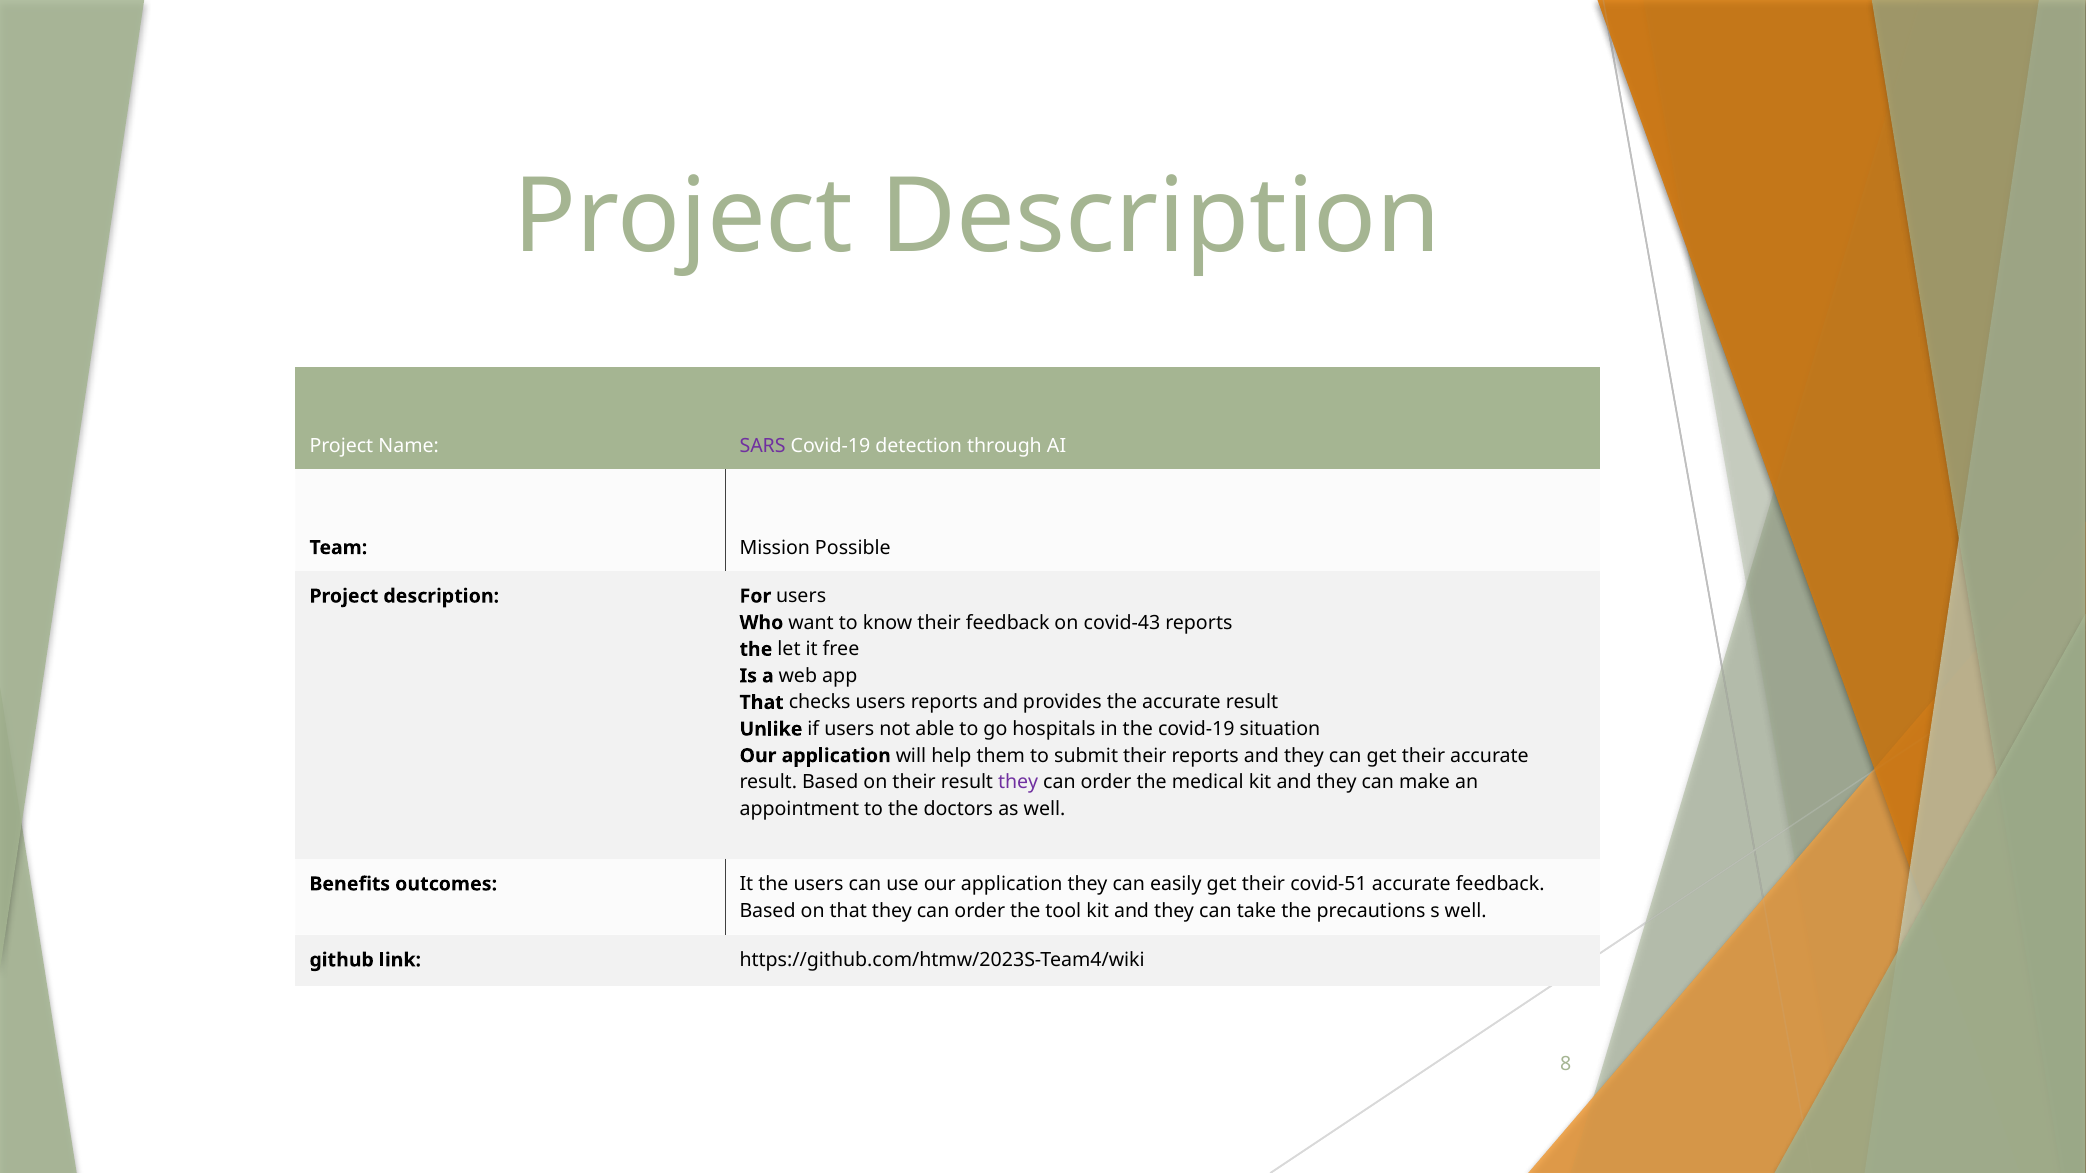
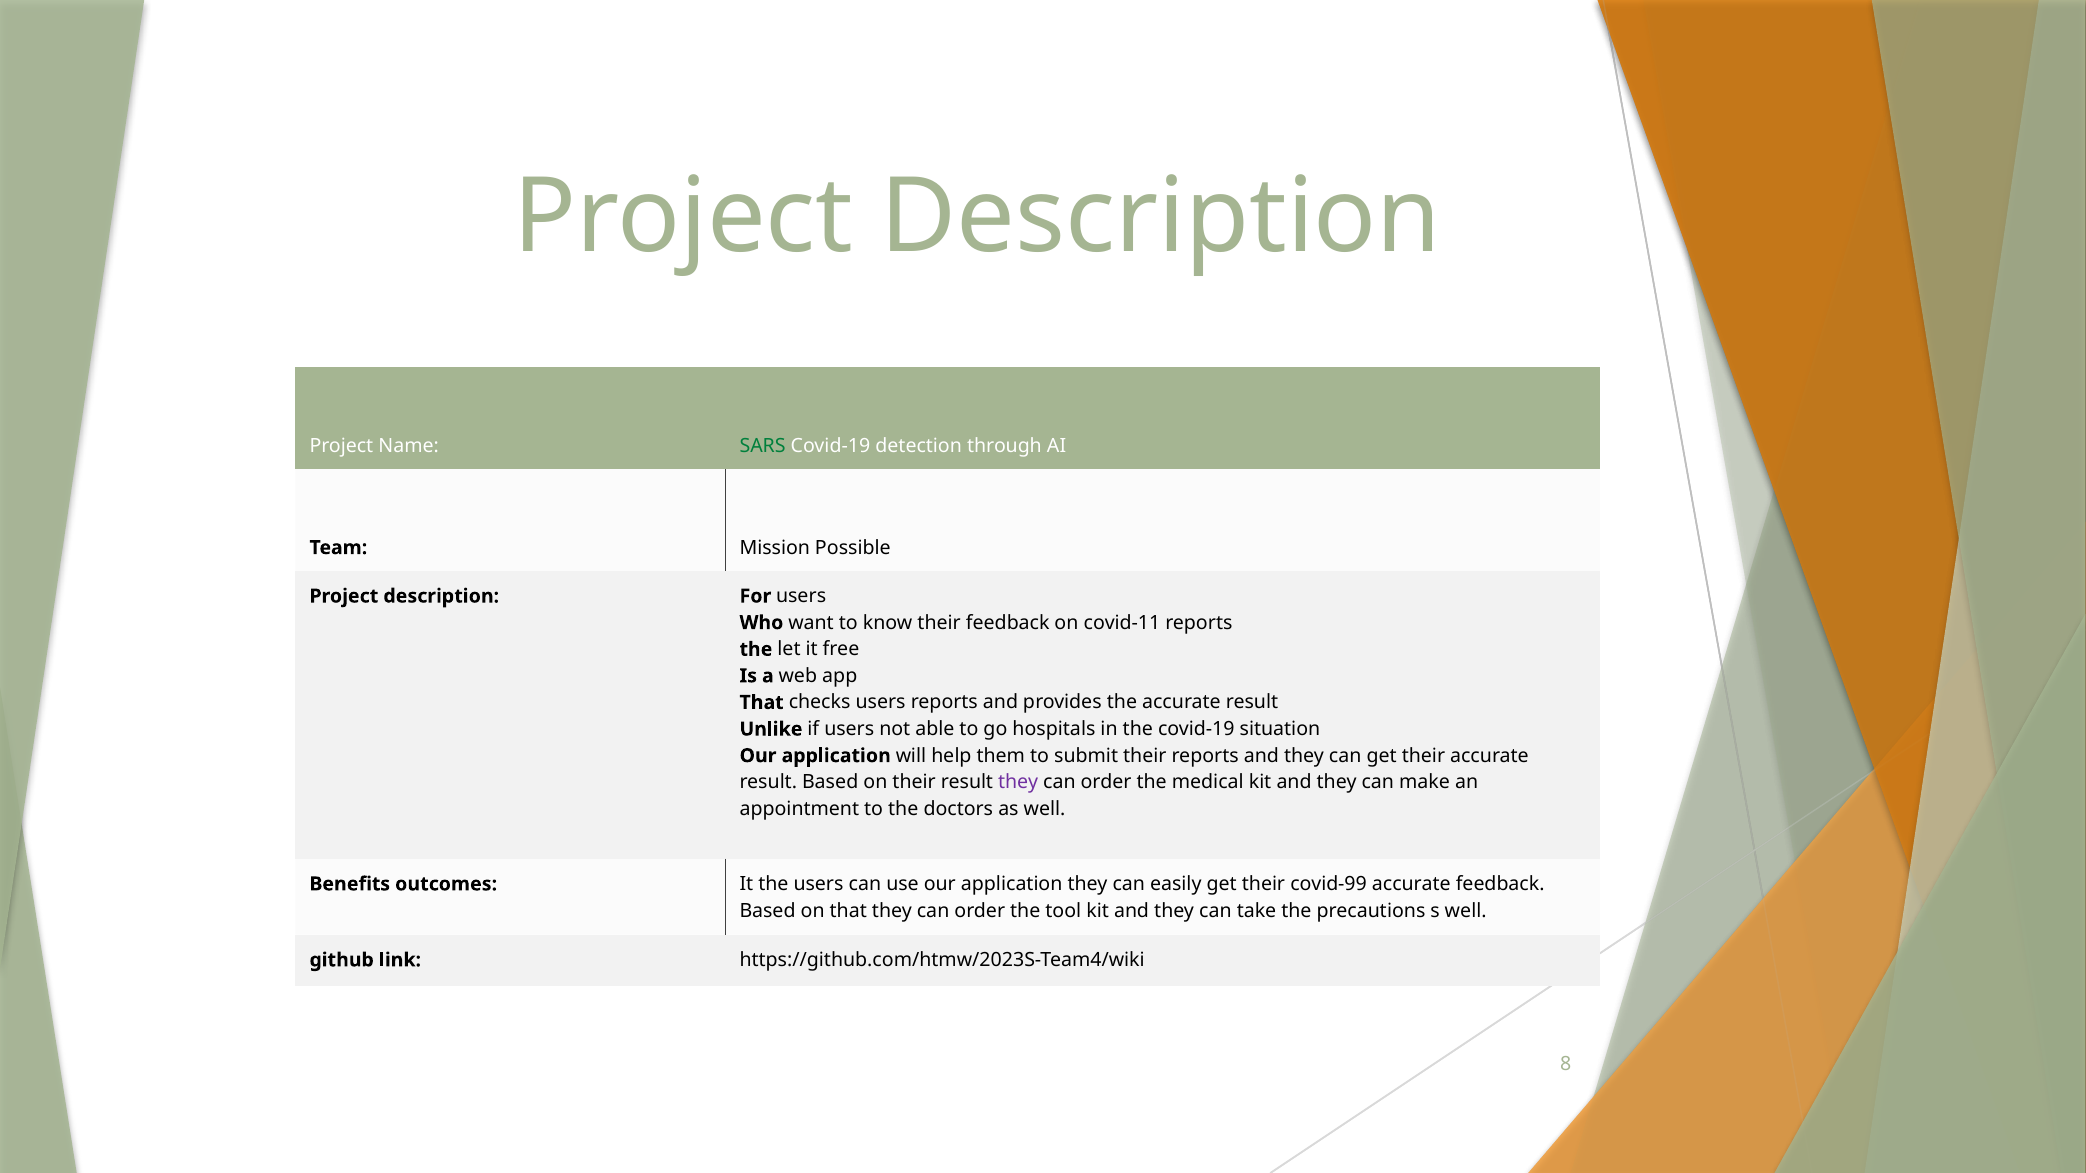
SARS colour: purple -> green (763, 446)
covid-43: covid-43 -> covid-11 (1122, 623)
covid-51: covid-51 -> covid-99 (1329, 884)
